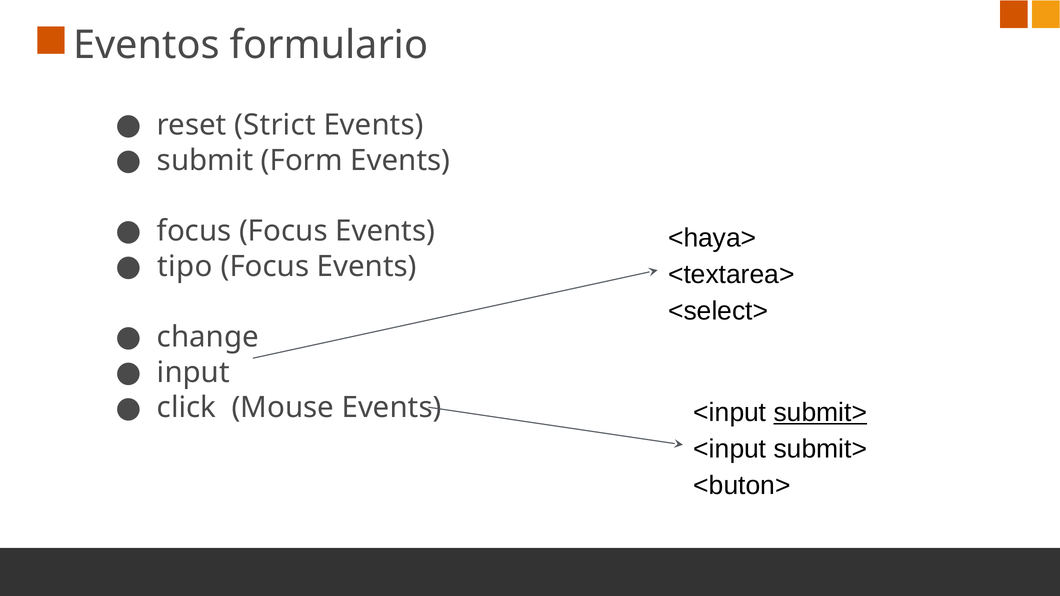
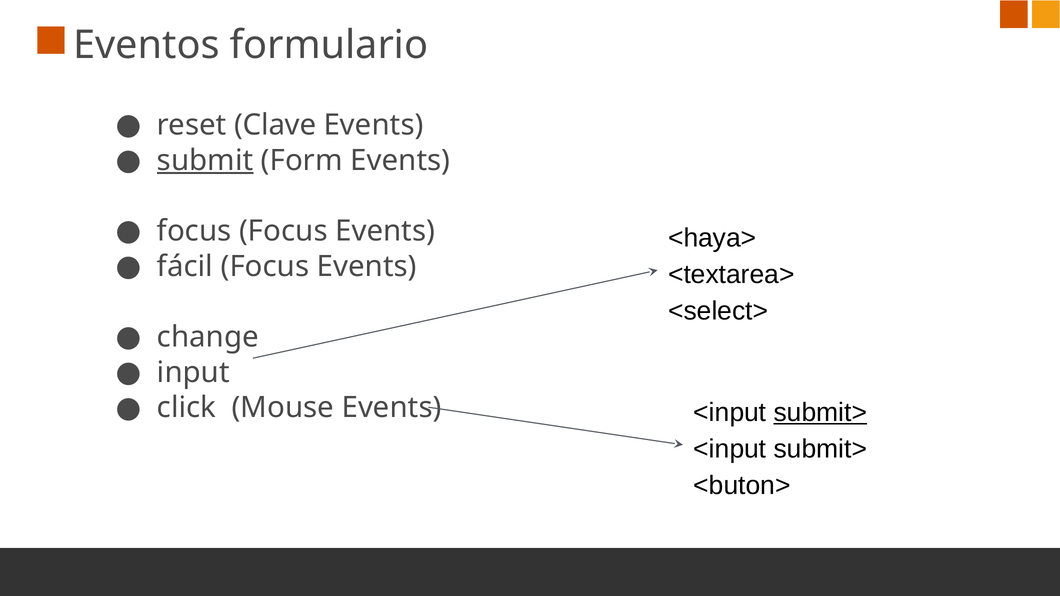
Strict: Strict -> Clave (275, 125)
submit underline: none -> present (205, 160)
tipo: tipo -> fácil (185, 267)
